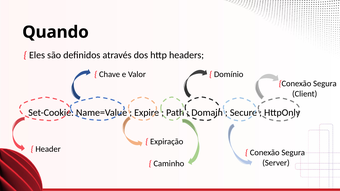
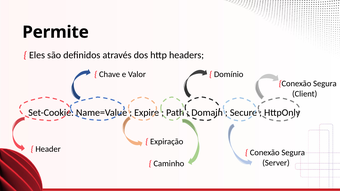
Quando: Quando -> Permite (56, 32)
